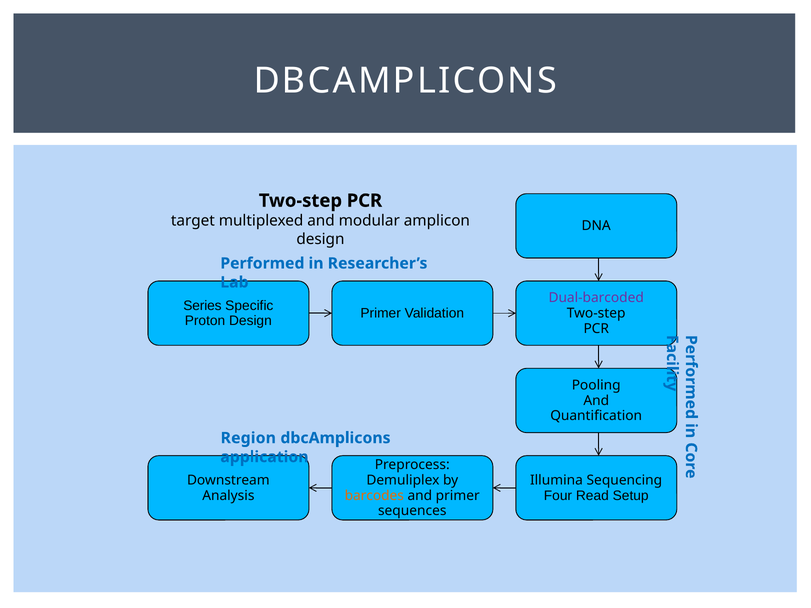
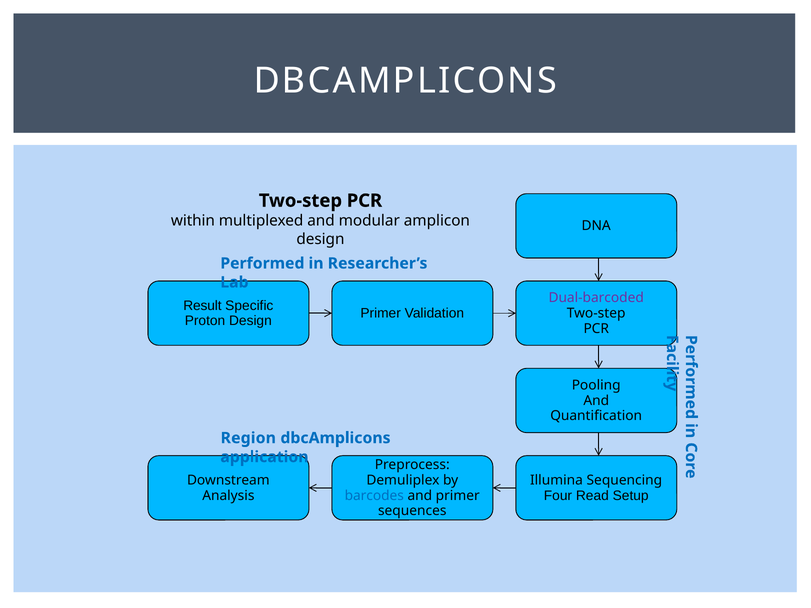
target: target -> within (193, 221)
Series: Series -> Result (202, 306)
barcodes colour: orange -> blue (374, 496)
